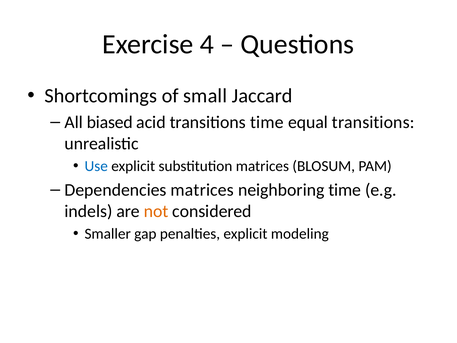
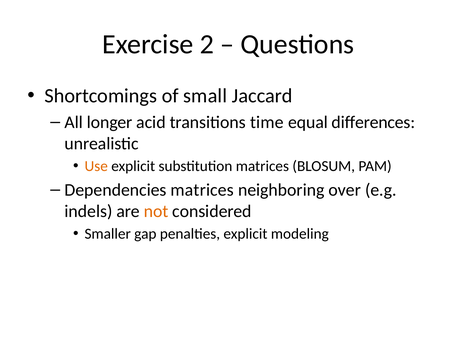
4: 4 -> 2 (207, 44)
biased: biased -> longer (110, 122)
equal transitions: transitions -> differences (373, 122)
Use colour: blue -> orange (96, 166)
neighboring time: time -> over (345, 190)
